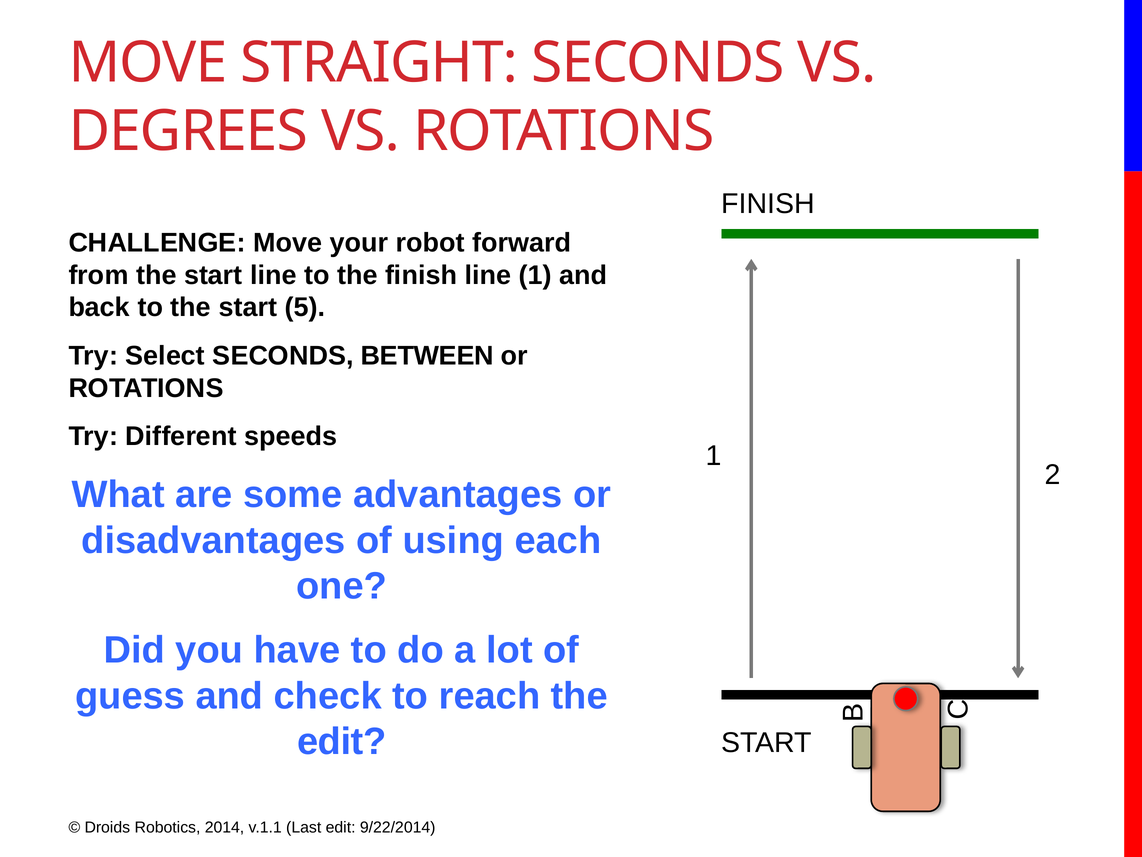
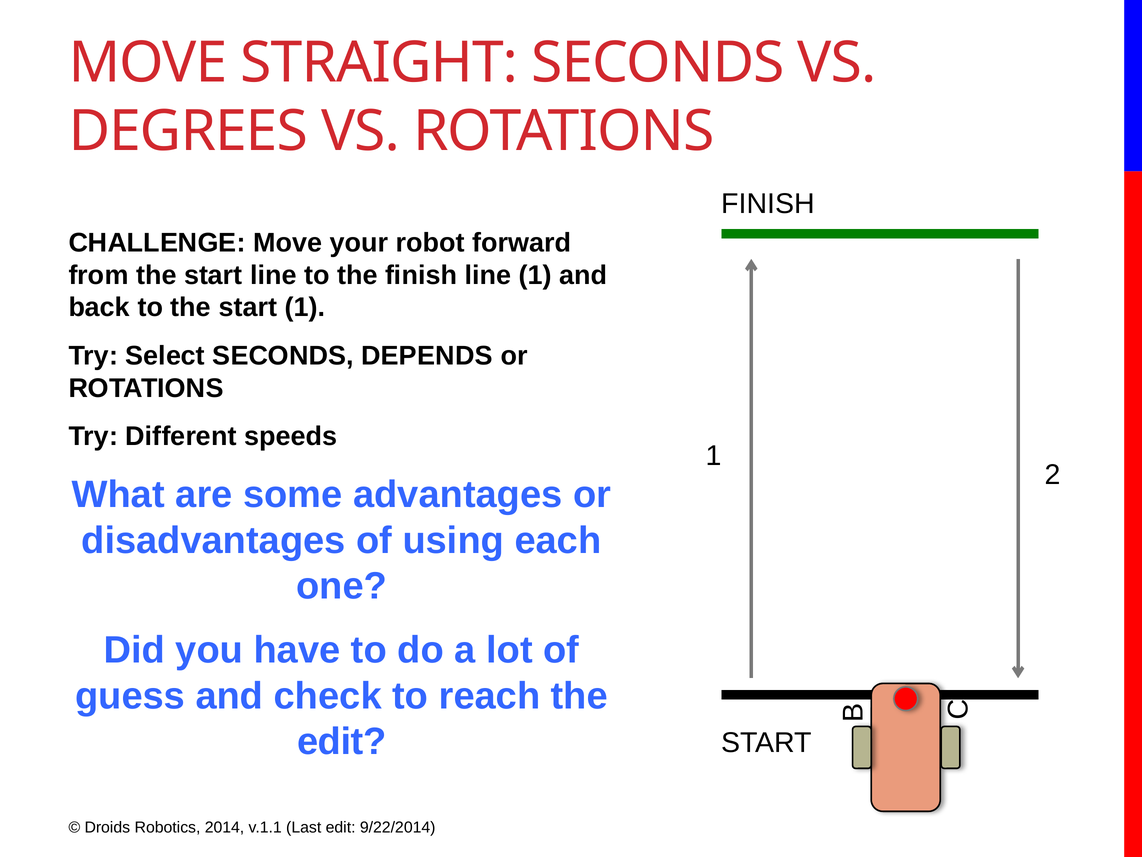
start 5: 5 -> 1 (305, 307)
BETWEEN: BETWEEN -> DEPENDS (427, 356)
